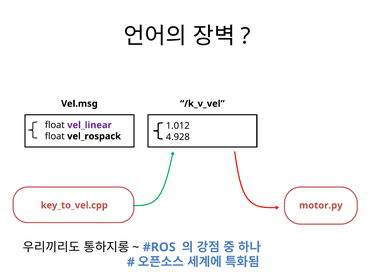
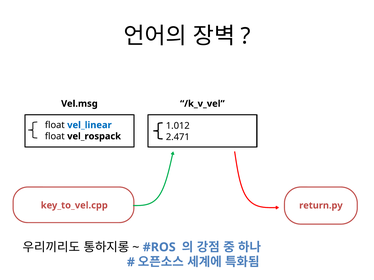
vel_linear colour: purple -> blue (89, 125)
4.928: 4.928 -> 2.471 (178, 137)
motor.py: motor.py -> return.py (321, 206)
